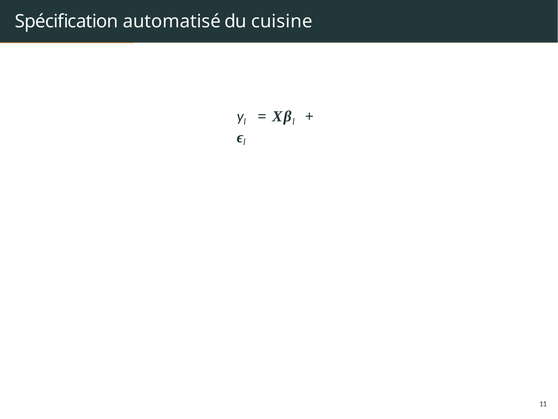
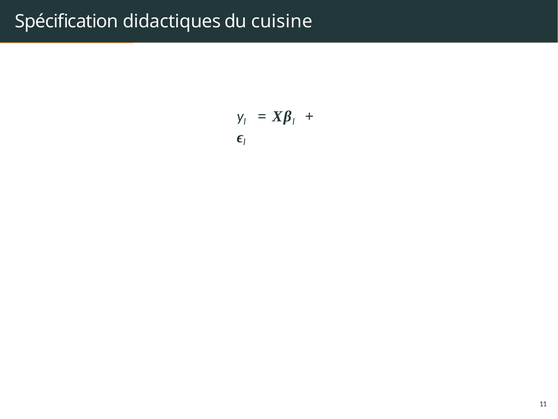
automatisé: automatisé -> didactiques (172, 21)
